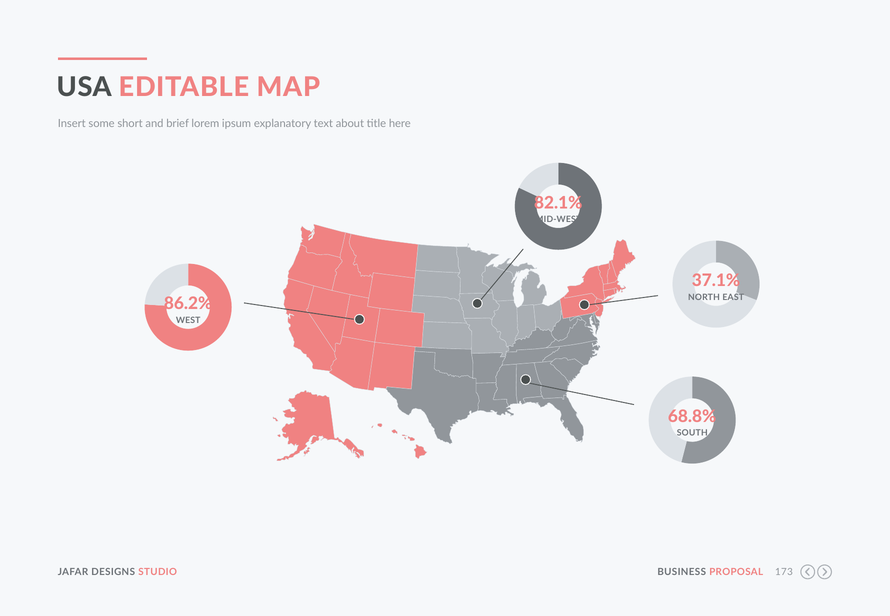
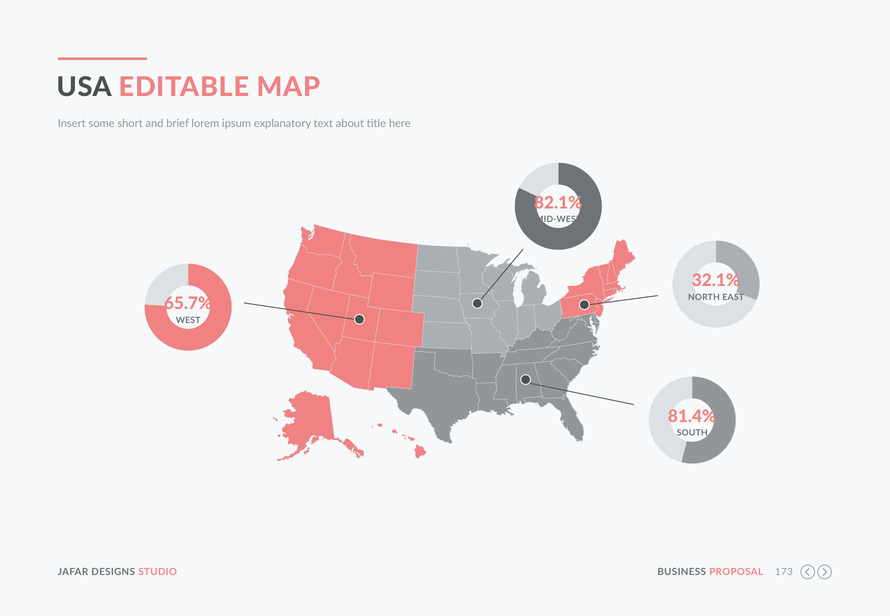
37.1%: 37.1% -> 32.1% (716, 281)
86.2%: 86.2% -> 65.7% (188, 304)
68.8%: 68.8% -> 81.4% (692, 417)
